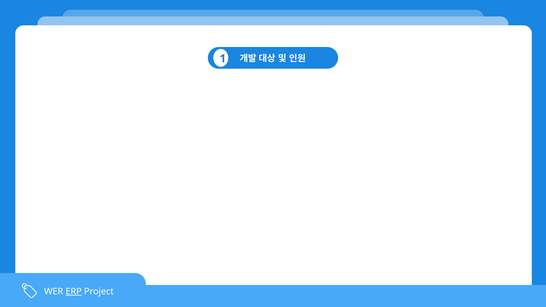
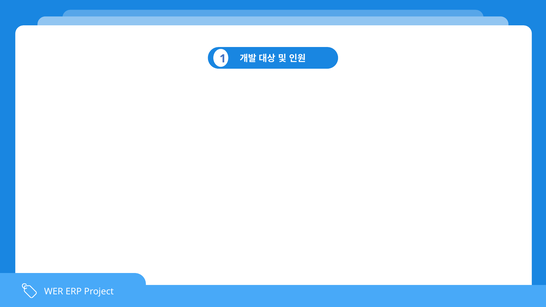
ERP underline: present -> none (74, 292)
